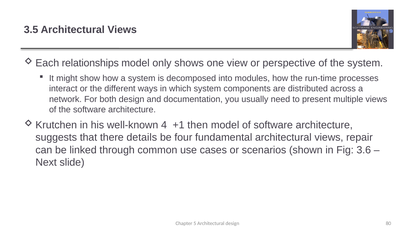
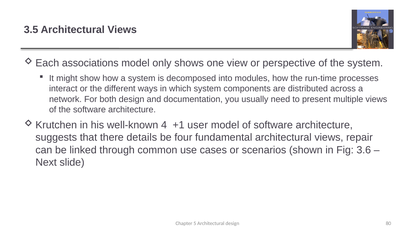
relationships: relationships -> associations (90, 63)
then: then -> user (198, 125)
